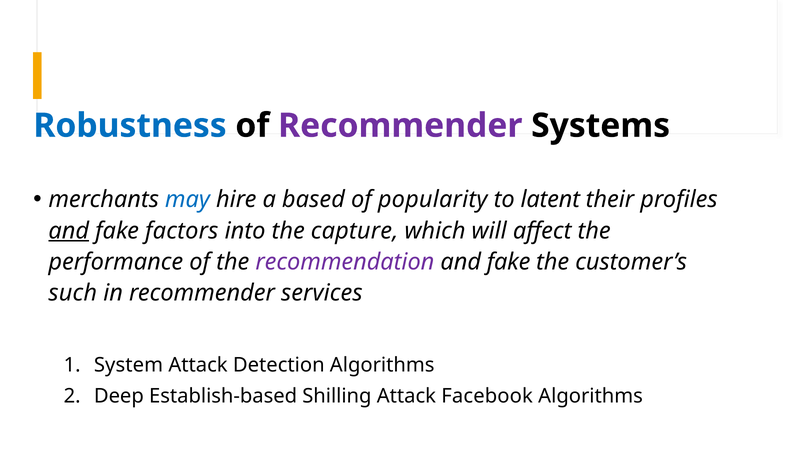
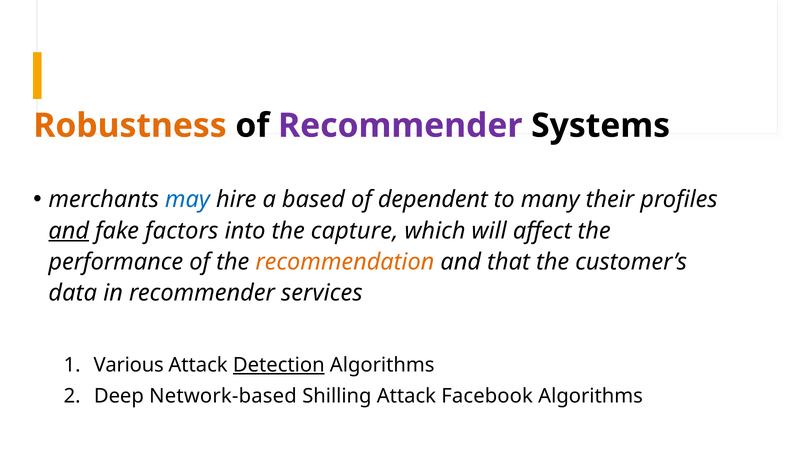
Robustness colour: blue -> orange (130, 126)
popularity: popularity -> dependent (433, 199)
latent: latent -> many (550, 199)
recommendation colour: purple -> orange (345, 262)
fake: fake -> that (508, 262)
such: such -> data (73, 293)
System: System -> Various (129, 365)
Detection underline: none -> present (279, 365)
Establish-based: Establish-based -> Network-based (223, 396)
